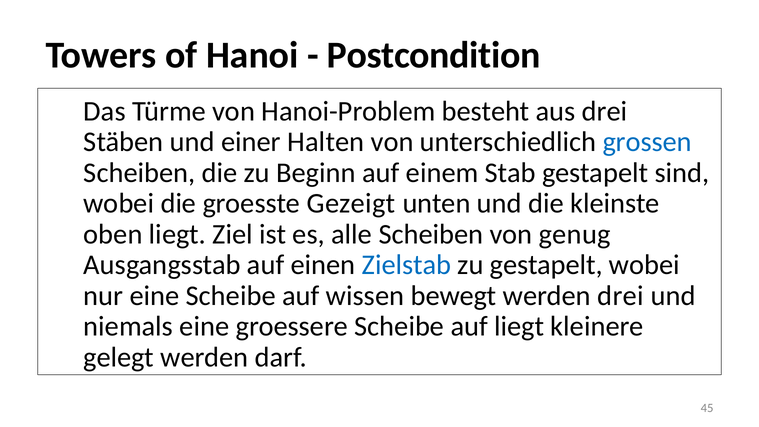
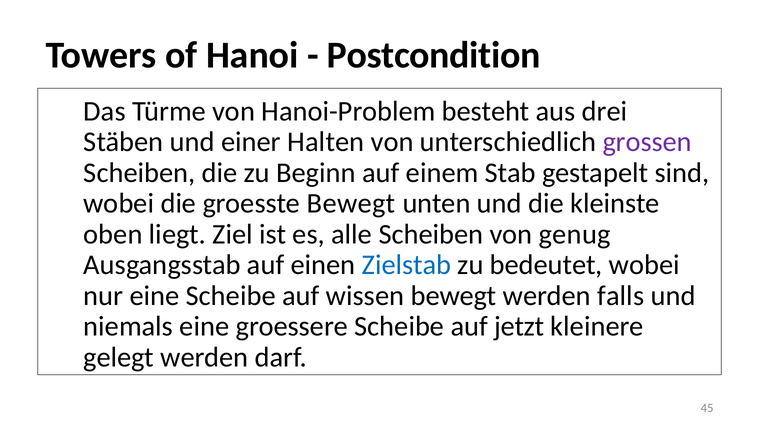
grossen colour: blue -> purple (647, 142)
groesste Gezeigt: Gezeigt -> Bewegt (351, 203)
zu gestapelt: gestapelt -> bedeutet (546, 265)
werden drei: drei -> falls (621, 296)
auf liegt: liegt -> jetzt (519, 327)
